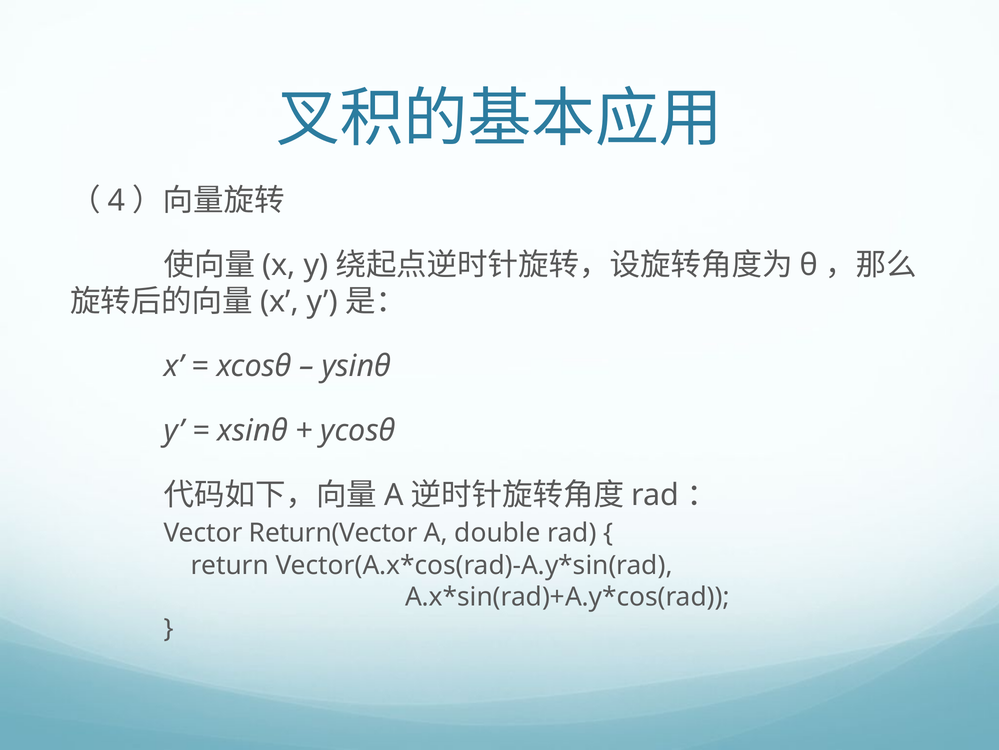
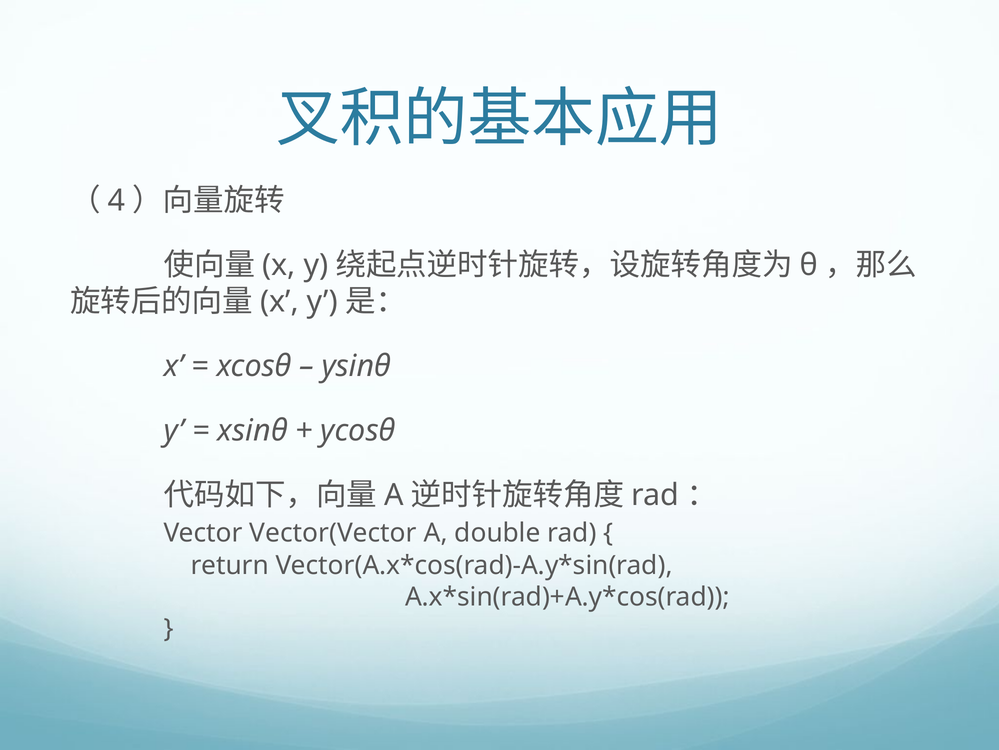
Return(Vector: Return(Vector -> Vector(Vector (333, 532)
